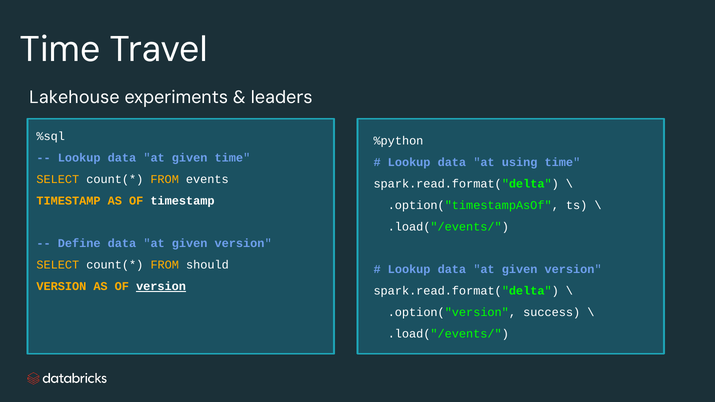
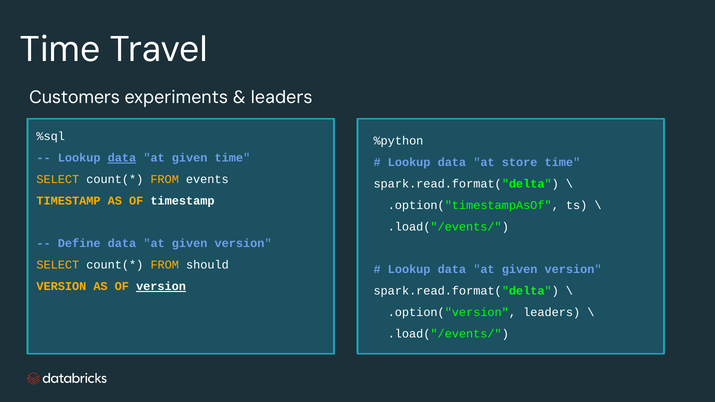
Lakehouse: Lakehouse -> Customers (75, 97)
data underline: none -> present (122, 158)
using: using -> store (520, 162)
.option("version success: success -> leaders (552, 312)
